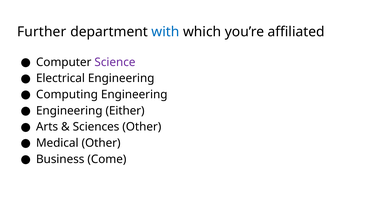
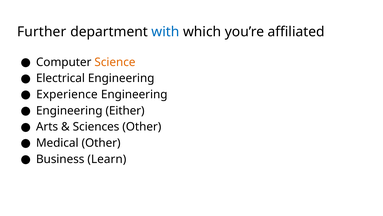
Science colour: purple -> orange (115, 62)
Computing: Computing -> Experience (67, 94)
Come: Come -> Learn (107, 159)
